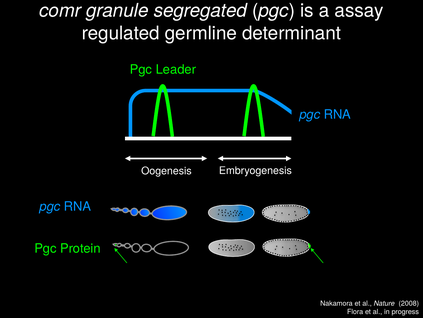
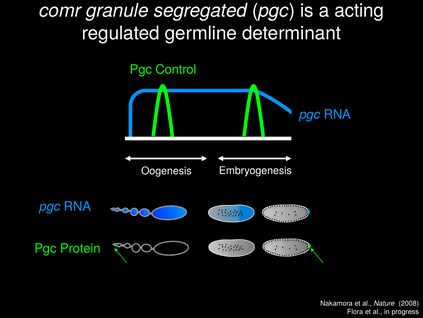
assay: assay -> acting (359, 11)
Leader: Leader -> Control (176, 69)
